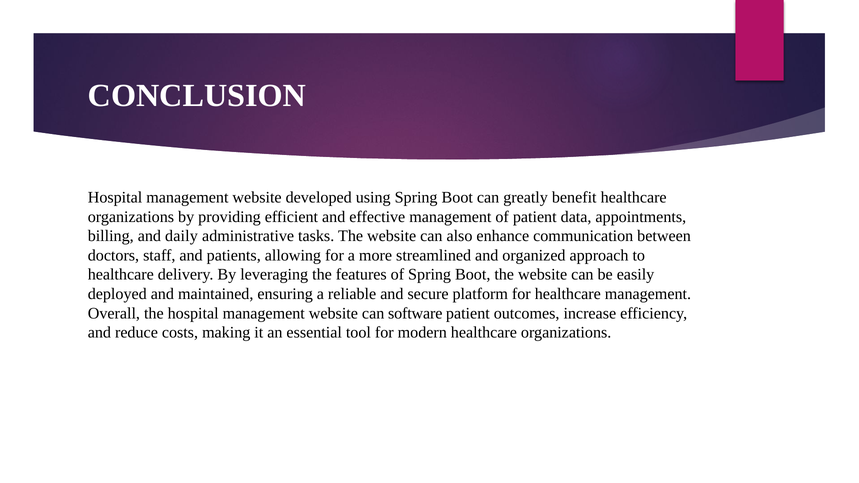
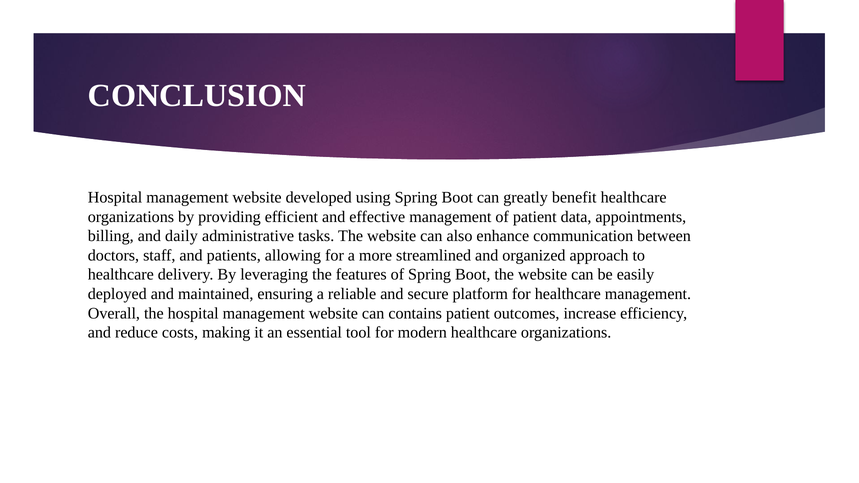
software: software -> contains (415, 313)
